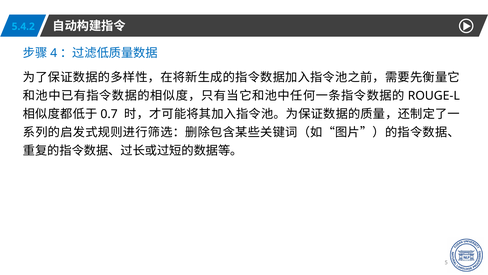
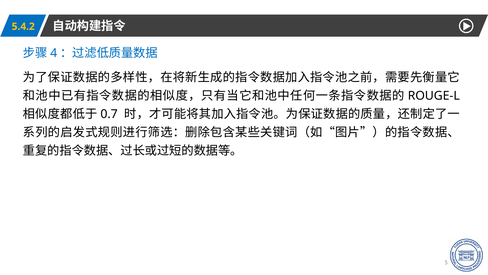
5.4.2 colour: light blue -> yellow (23, 26)
